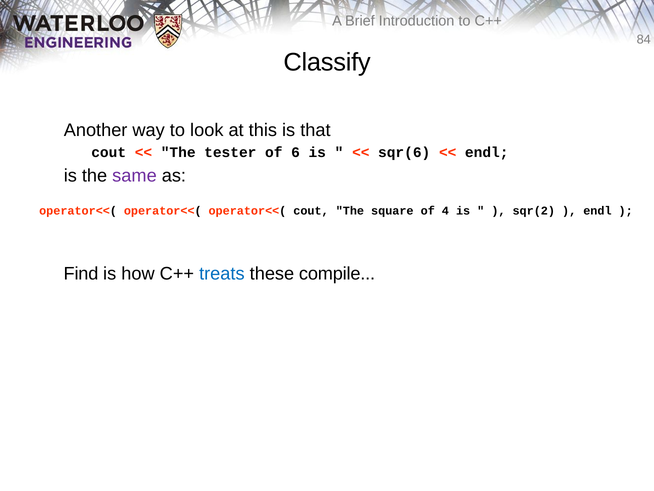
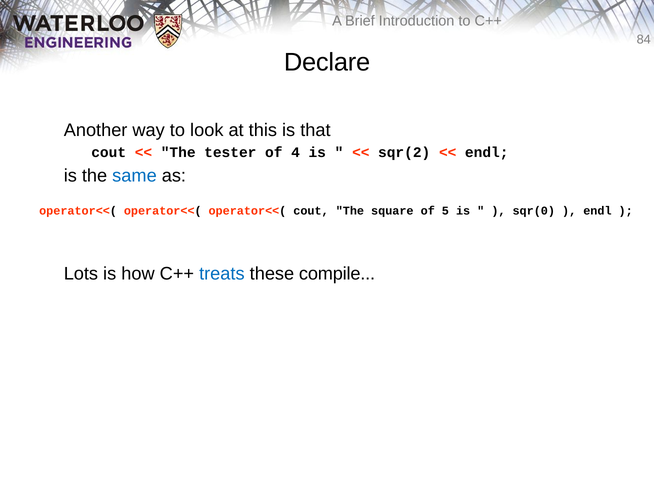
Classify: Classify -> Declare (327, 62)
6: 6 -> 4 (296, 152)
sqr(6: sqr(6 -> sqr(2 (404, 152)
same colour: purple -> blue (134, 176)
4: 4 -> 5 (445, 211)
sqr(2: sqr(2 -> sqr(0 (534, 211)
Find: Find -> Lots (81, 274)
